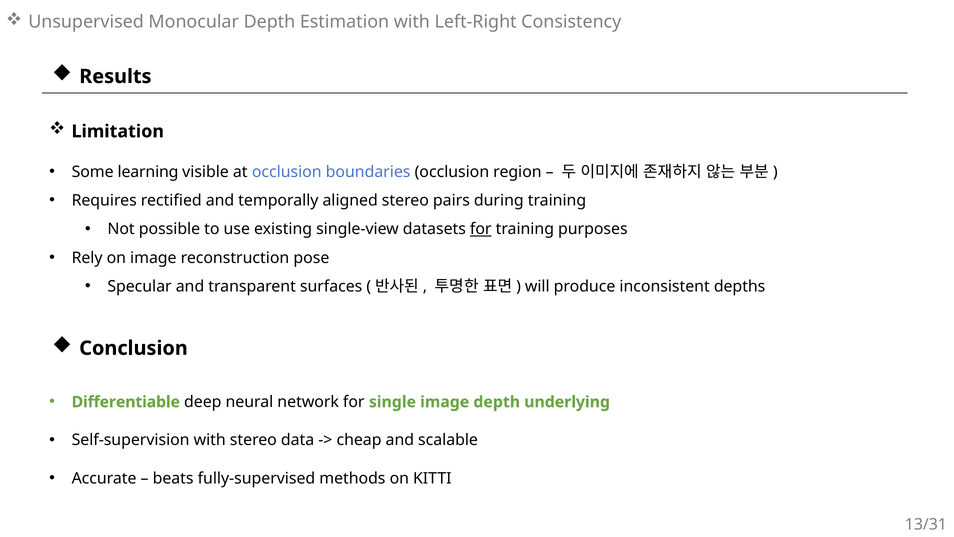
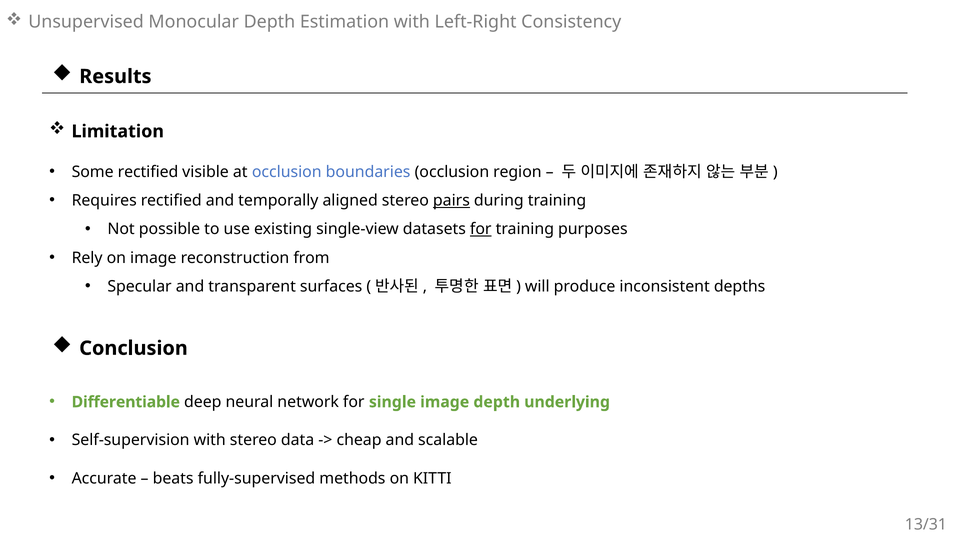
Some learning: learning -> rectified (148, 172)
pairs underline: none -> present (451, 200)
pose: pose -> from (311, 258)
